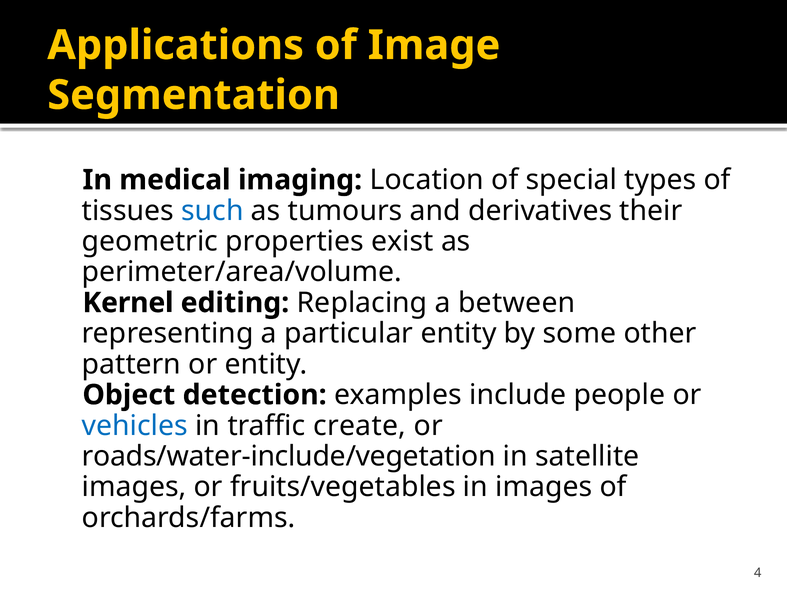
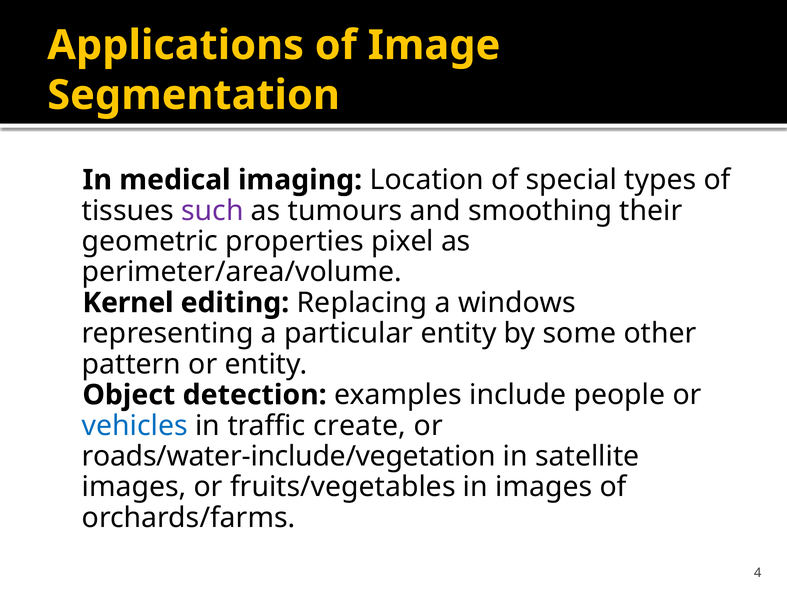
such colour: blue -> purple (212, 210)
derivatives: derivatives -> smoothing (540, 210)
exist: exist -> pixel (402, 241)
between: between -> windows (517, 302)
